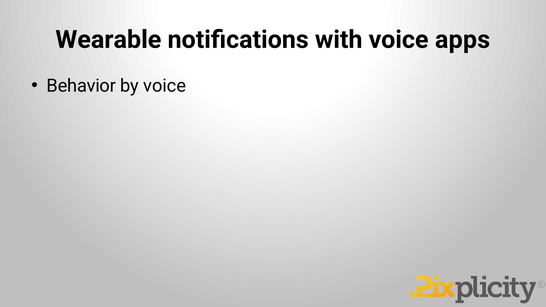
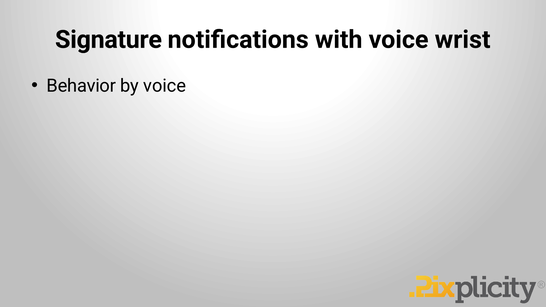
Wearable: Wearable -> Signature (108, 40)
apps: apps -> wrist (463, 40)
